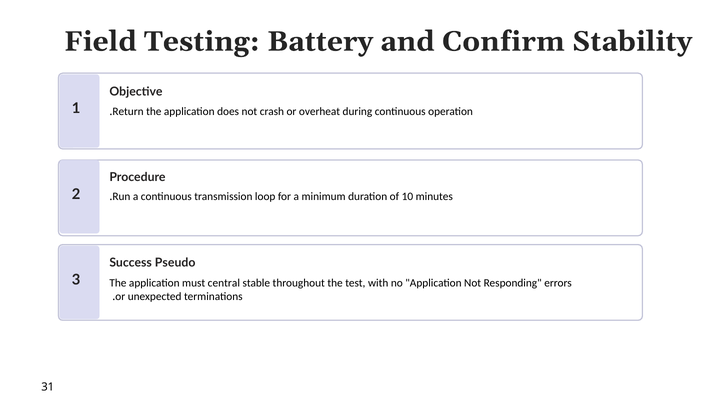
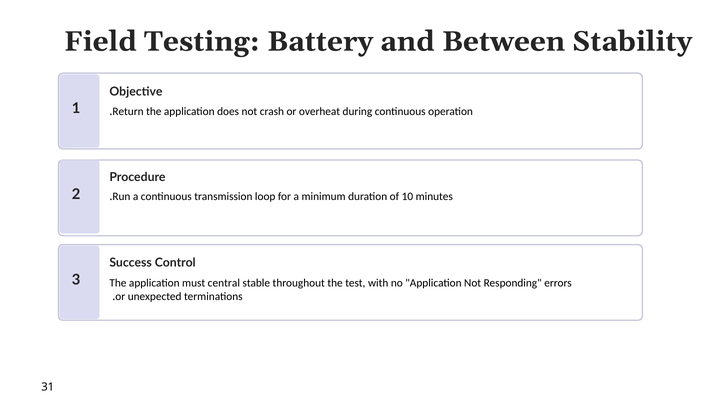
Confirm: Confirm -> Between (503, 41)
Pseudo: Pseudo -> Control (175, 263)
